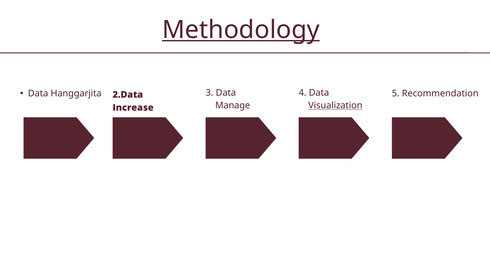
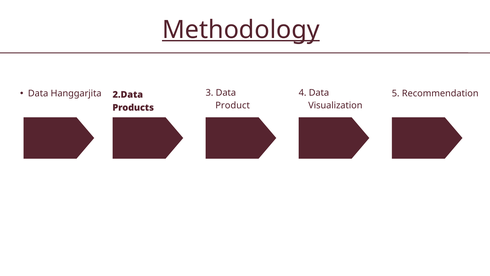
Manage: Manage -> Product (233, 105)
Visualization underline: present -> none (335, 105)
Increase: Increase -> Products (133, 108)
